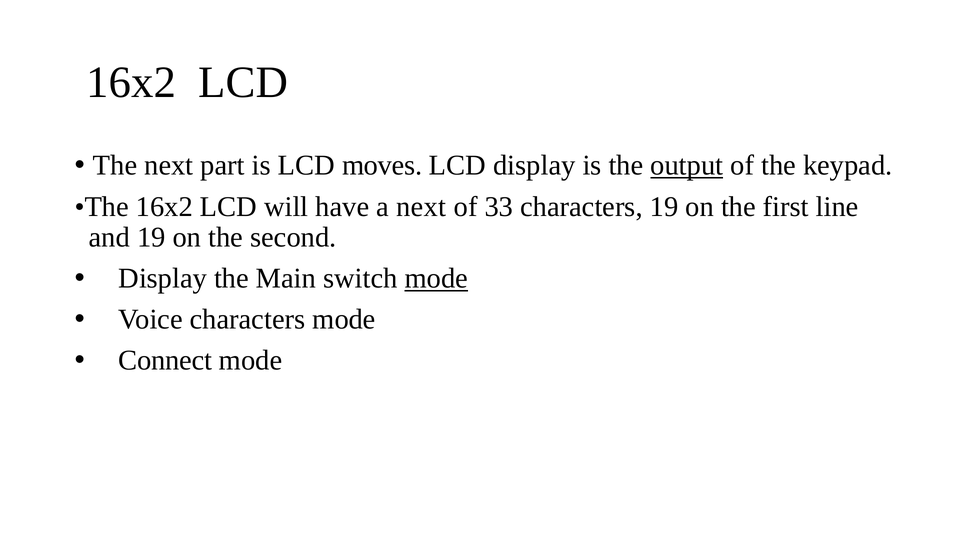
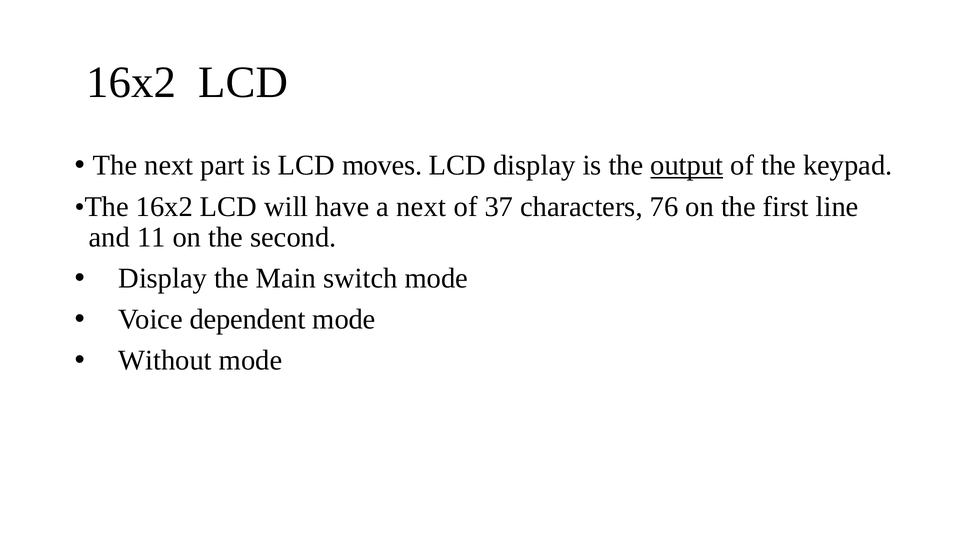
33: 33 -> 37 (499, 206)
characters 19: 19 -> 76 (664, 206)
and 19: 19 -> 11 (151, 237)
mode underline: present -> none (436, 278)
Voice characters: characters -> dependent (248, 319)
Connect: Connect -> Without (165, 360)
